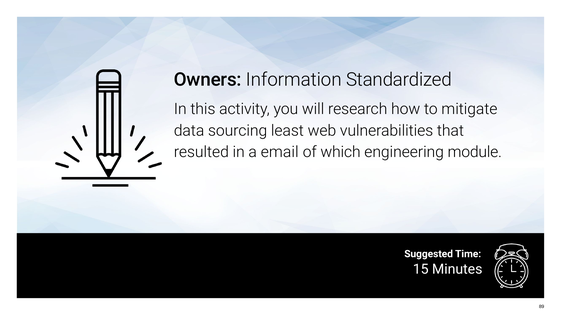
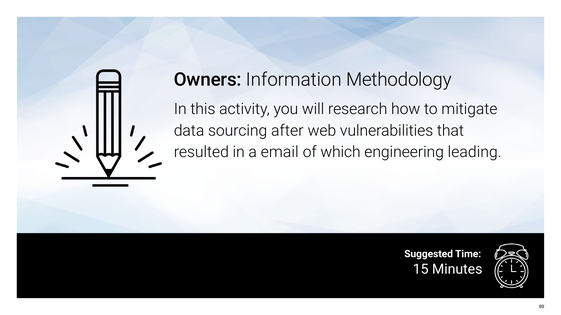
Standardized: Standardized -> Methodology (399, 80)
least: least -> after (287, 131)
module: module -> leading (475, 152)
